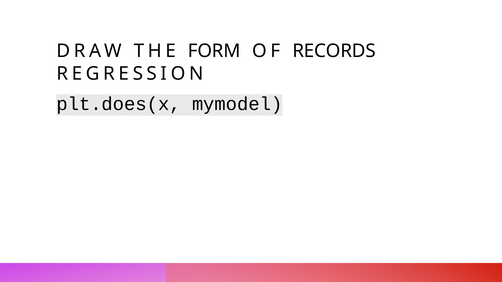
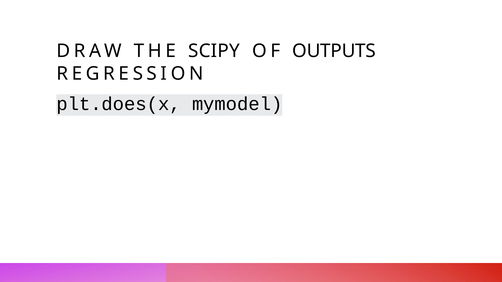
FORM: FORM -> SCIPY (214, 51)
RECORDS: RECORDS -> OUTPUTS (334, 51)
